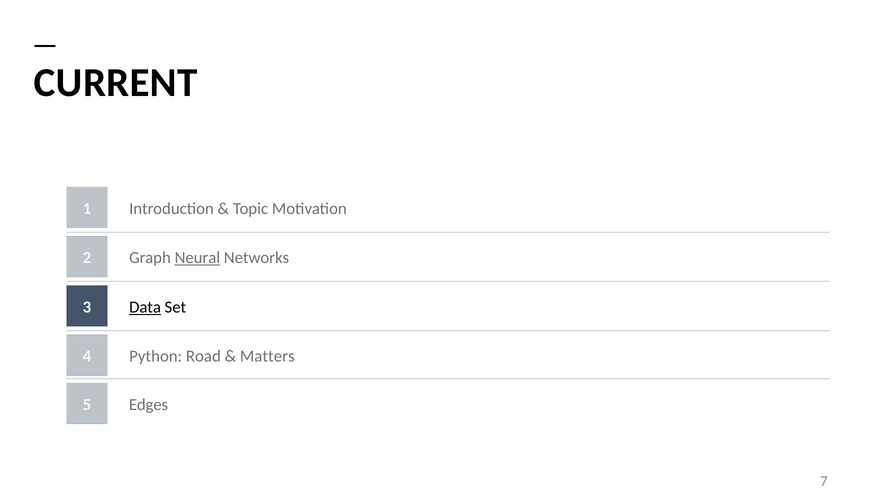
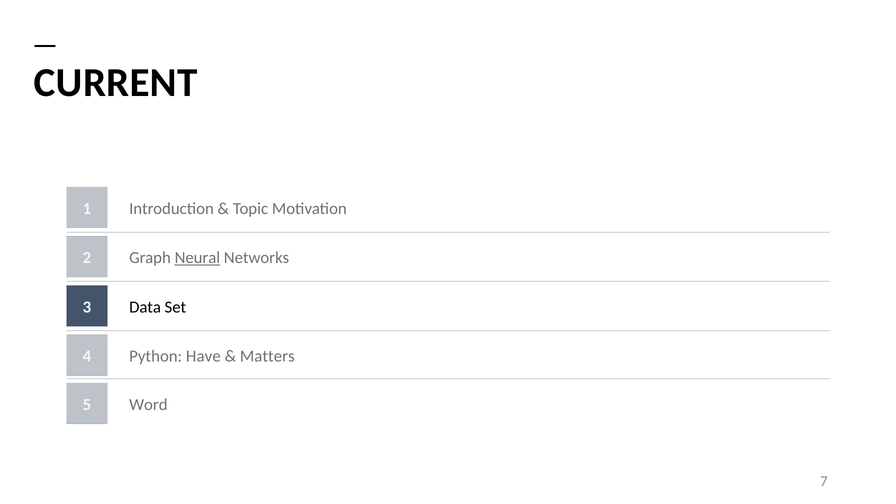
Data underline: present -> none (145, 307)
Road: Road -> Have (203, 356)
Edges: Edges -> Word (148, 405)
